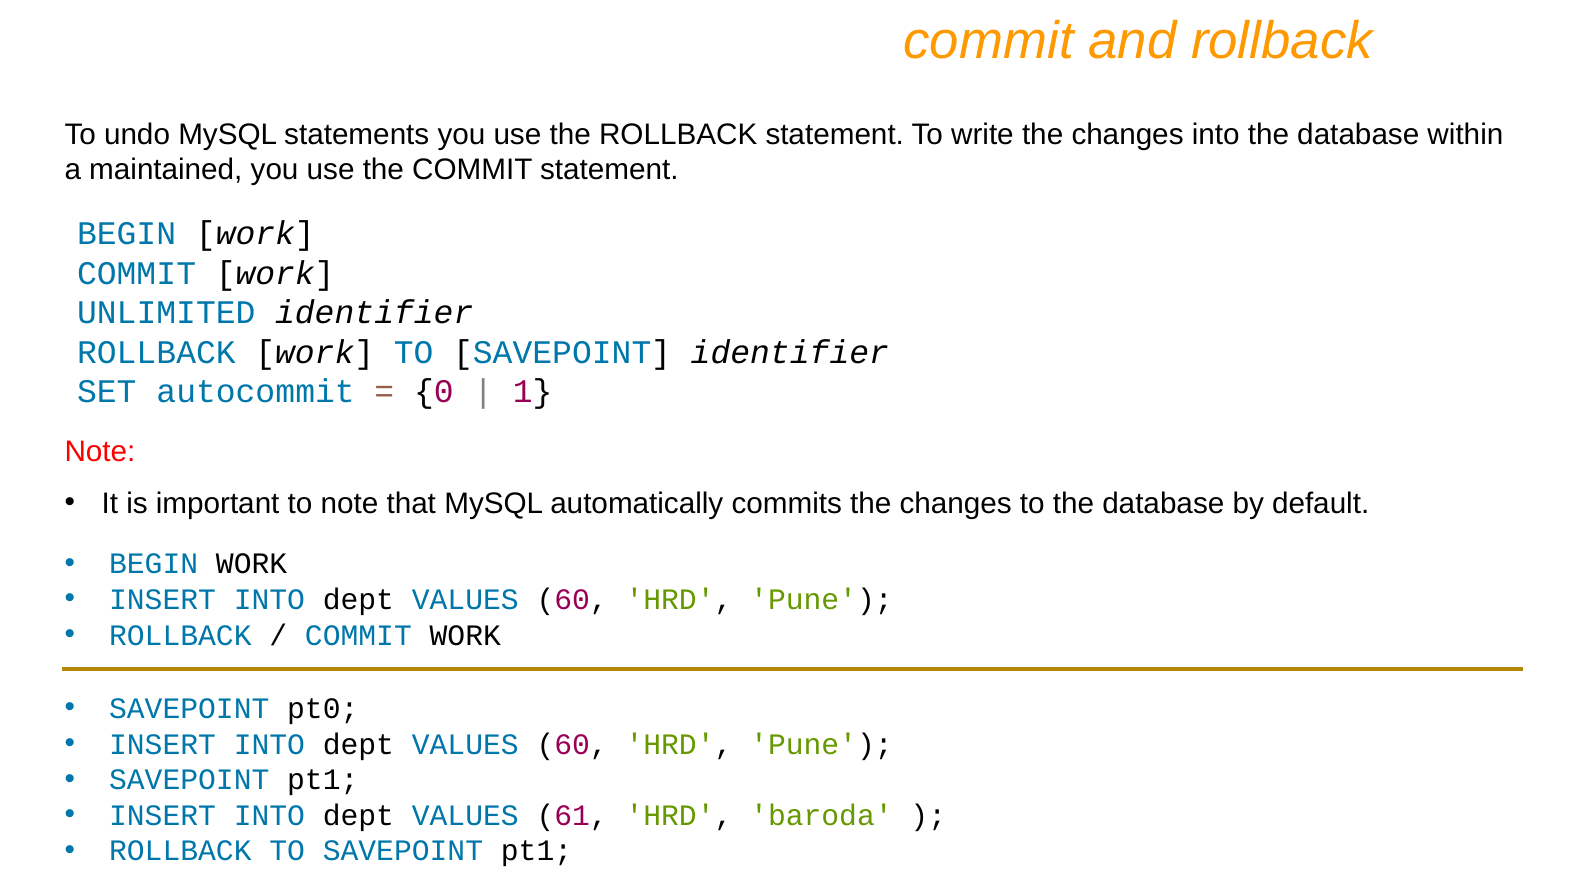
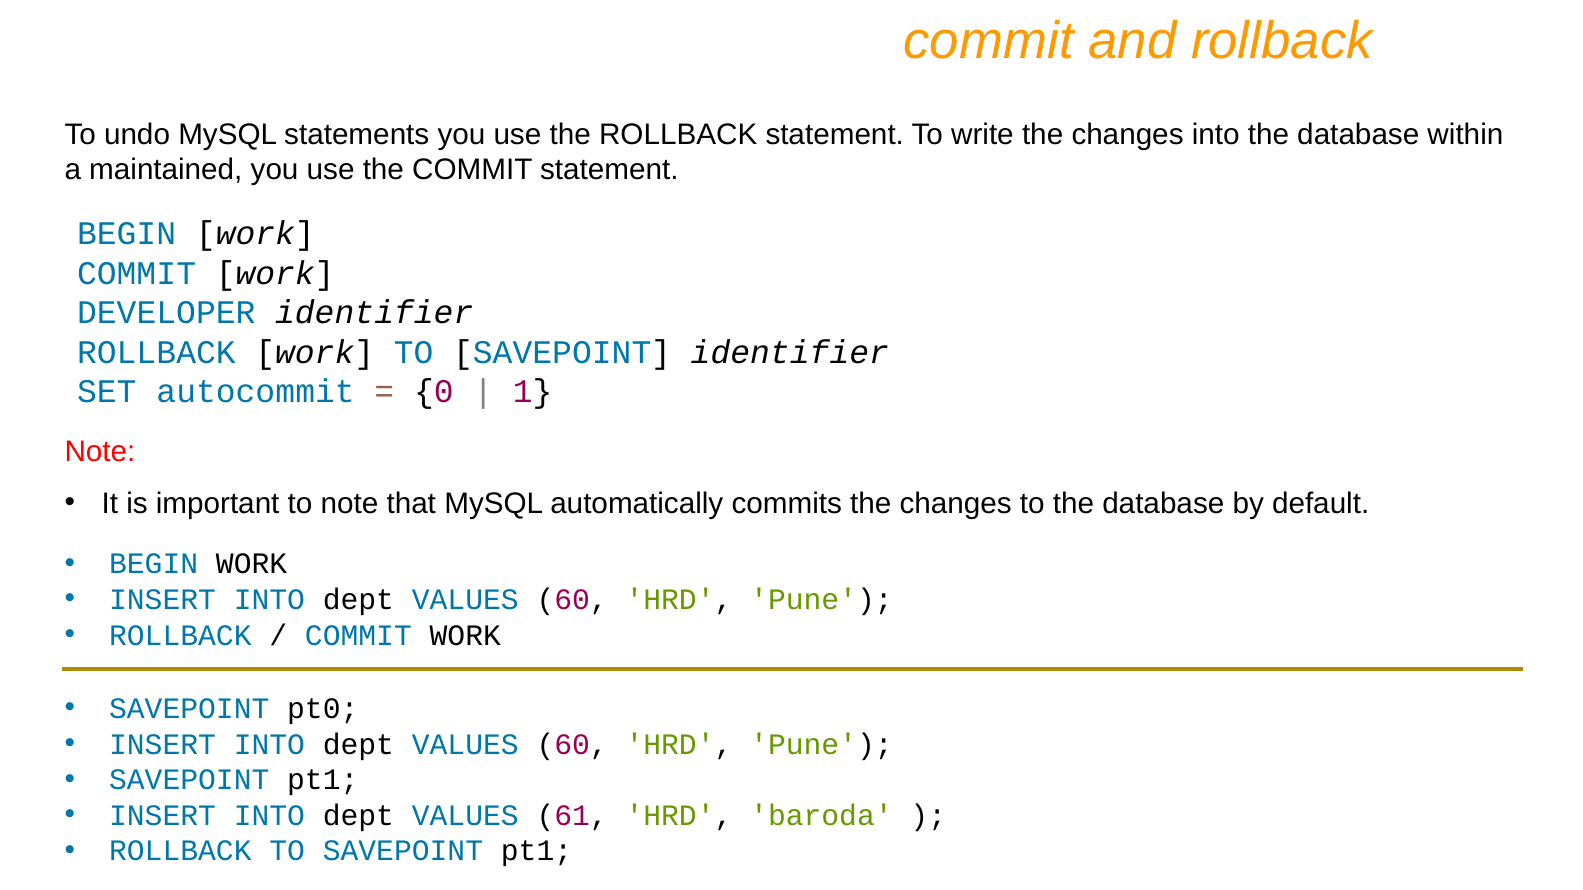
UNLIMITED: UNLIMITED -> DEVELOPER (166, 313)
